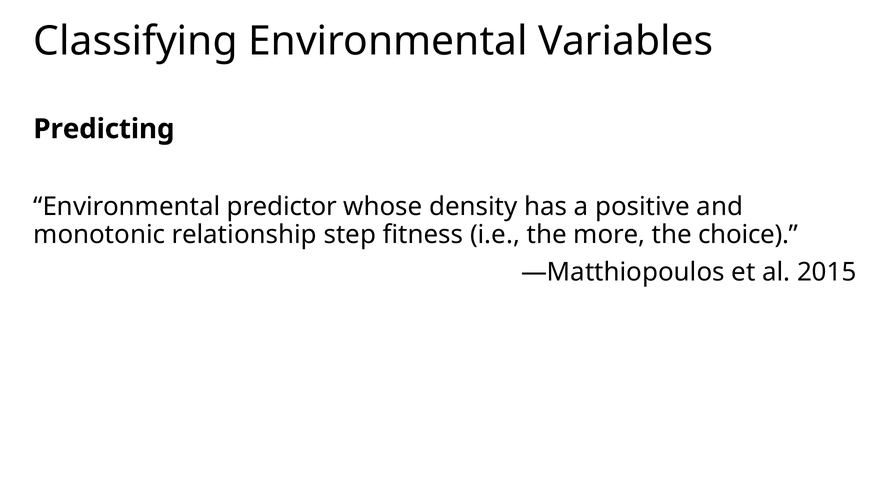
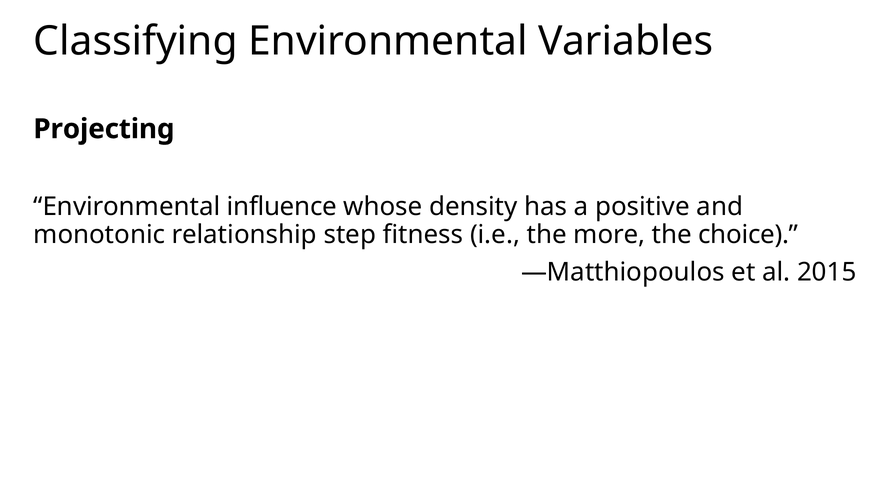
Predicting: Predicting -> Projecting (104, 129)
predictor: predictor -> influence (282, 206)
